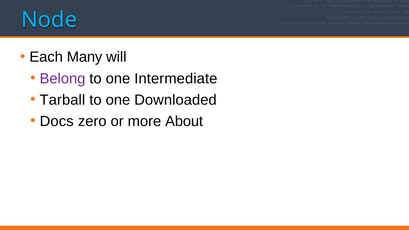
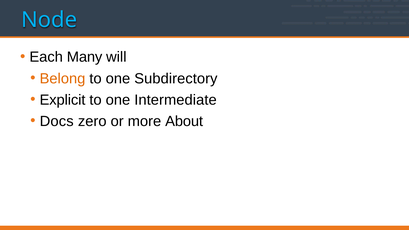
Belong colour: purple -> orange (62, 78)
Intermediate: Intermediate -> Subdirectory (176, 78)
Tarball: Tarball -> Explicit (63, 100)
Downloaded: Downloaded -> Intermediate (175, 100)
